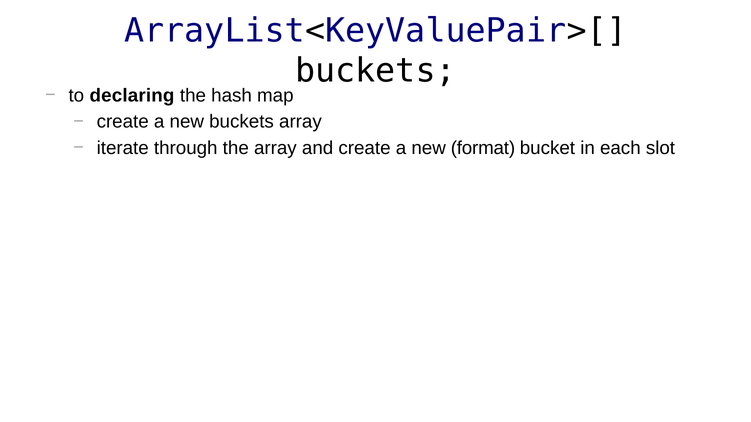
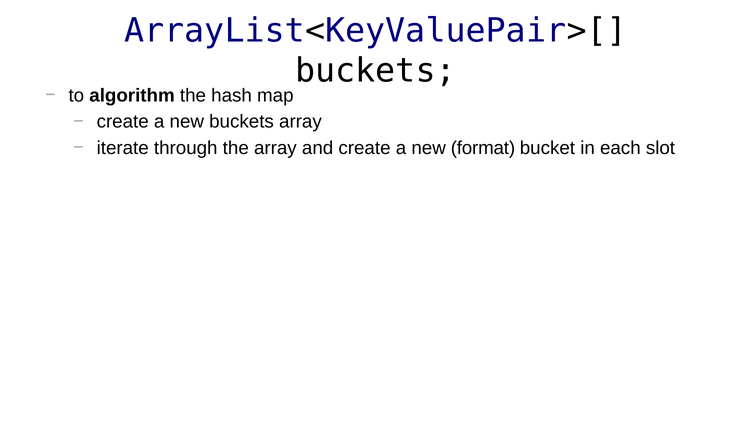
declaring: declaring -> algorithm (132, 95)
